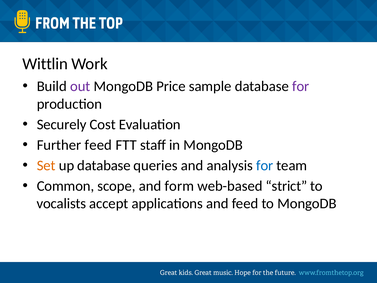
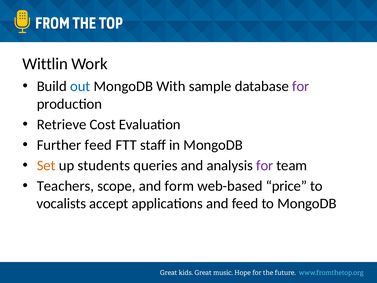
out colour: purple -> blue (80, 86)
Price: Price -> With (171, 86)
Securely: Securely -> Retrieve (62, 124)
up database: database -> students (104, 165)
for colour: blue -> purple (265, 165)
Common: Common -> Teachers (65, 186)
strict: strict -> price (286, 186)
